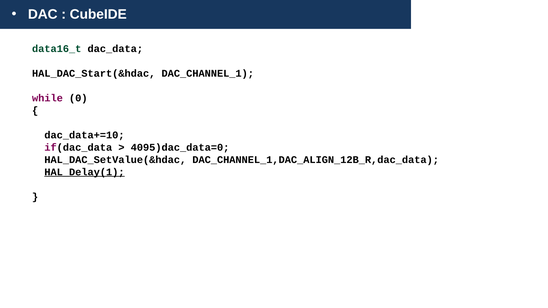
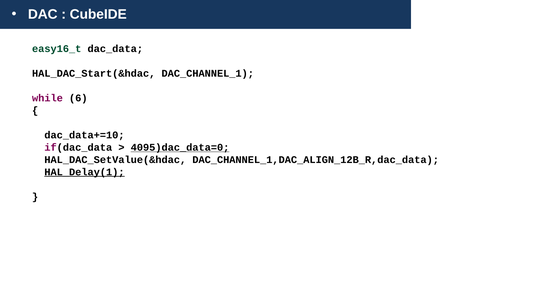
data16_t: data16_t -> easy16_t (57, 49)
0: 0 -> 6 (78, 98)
4095)dac_data=0 underline: none -> present (180, 148)
